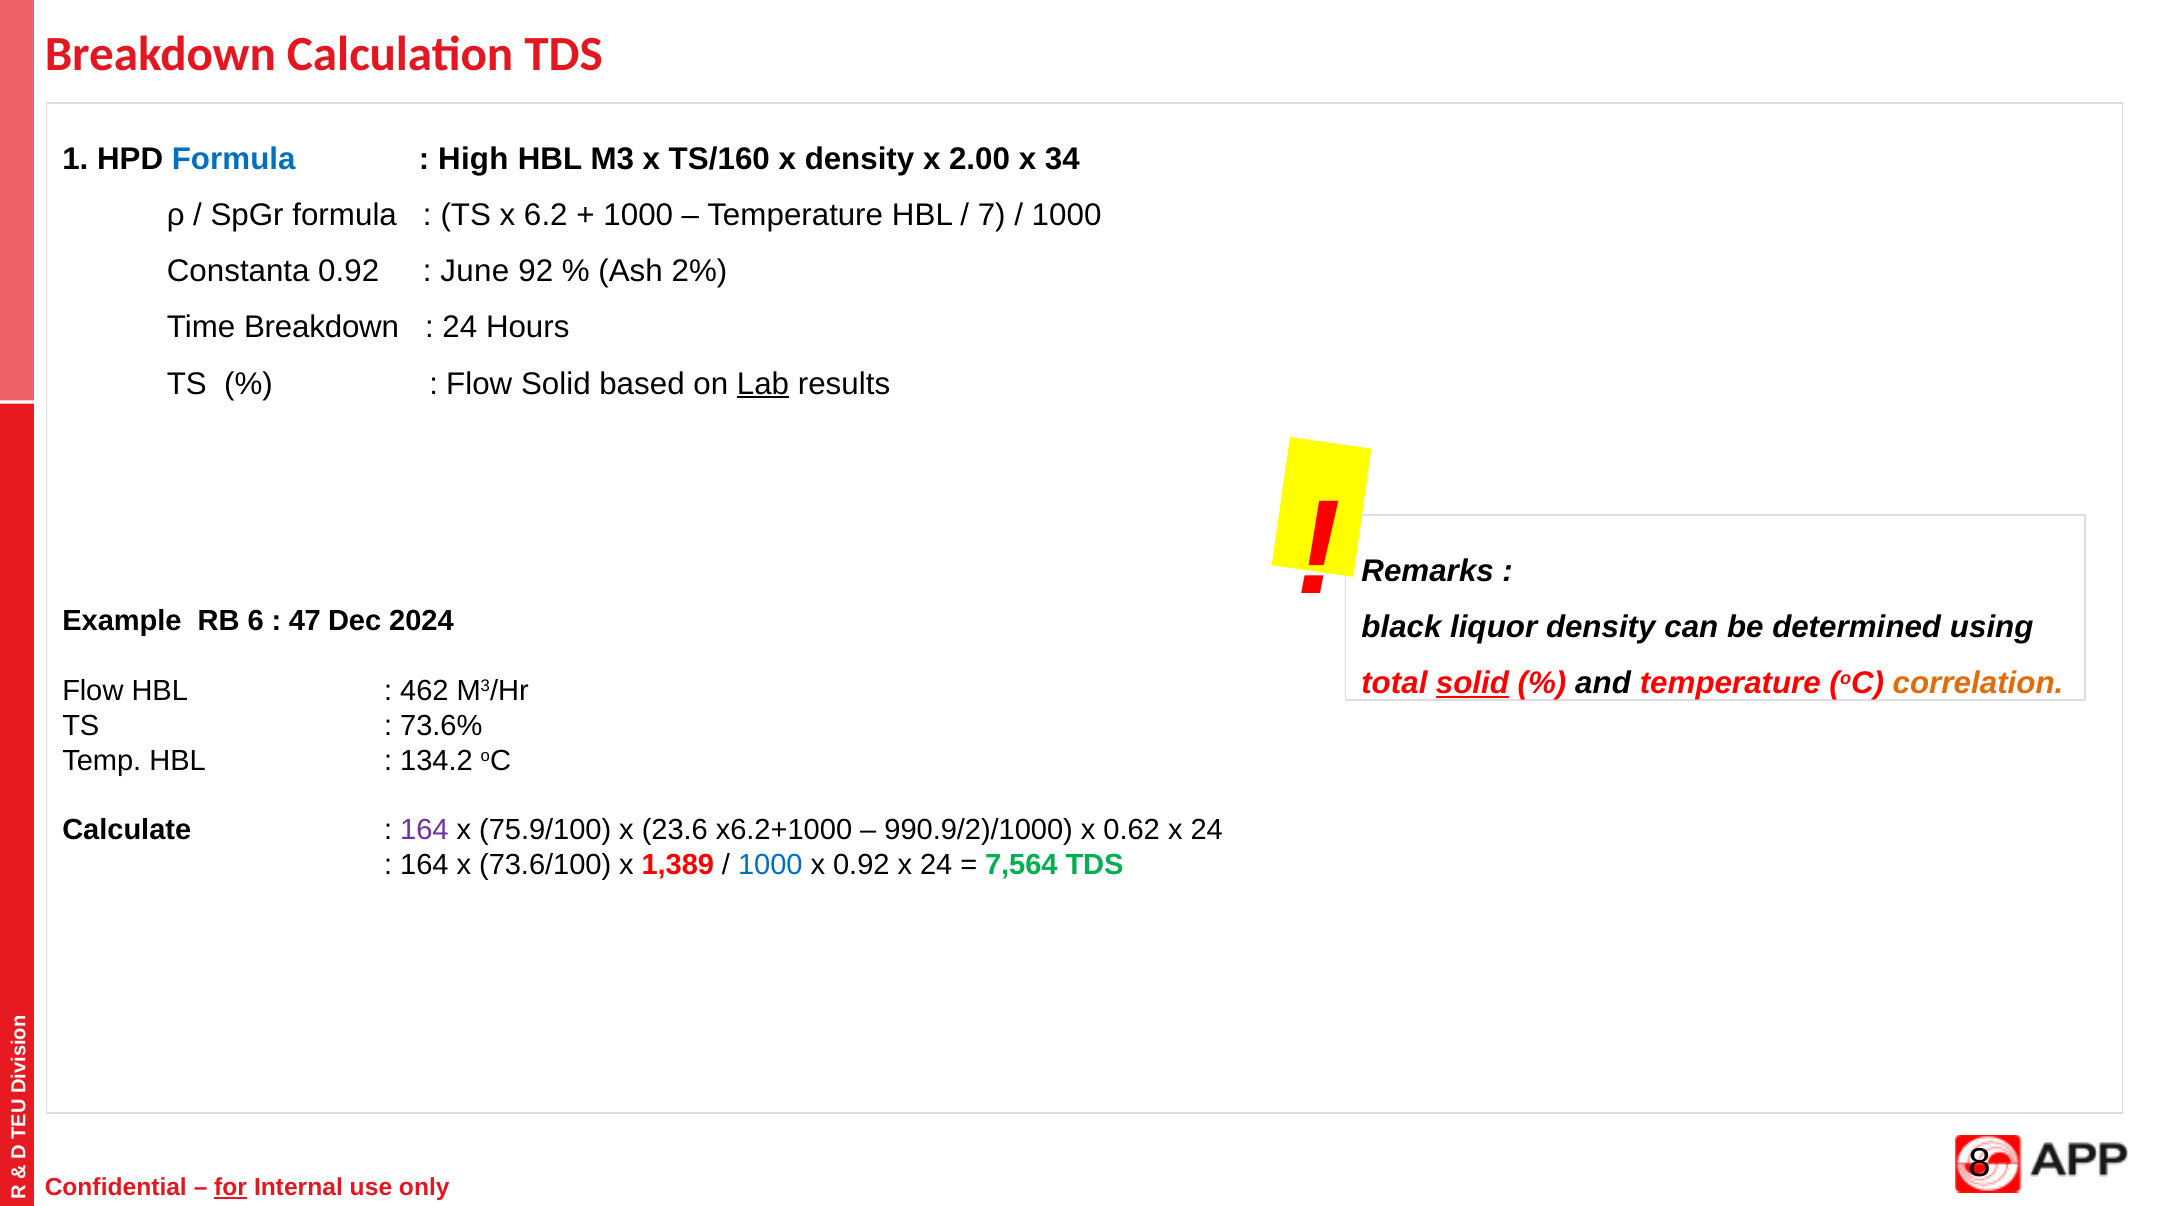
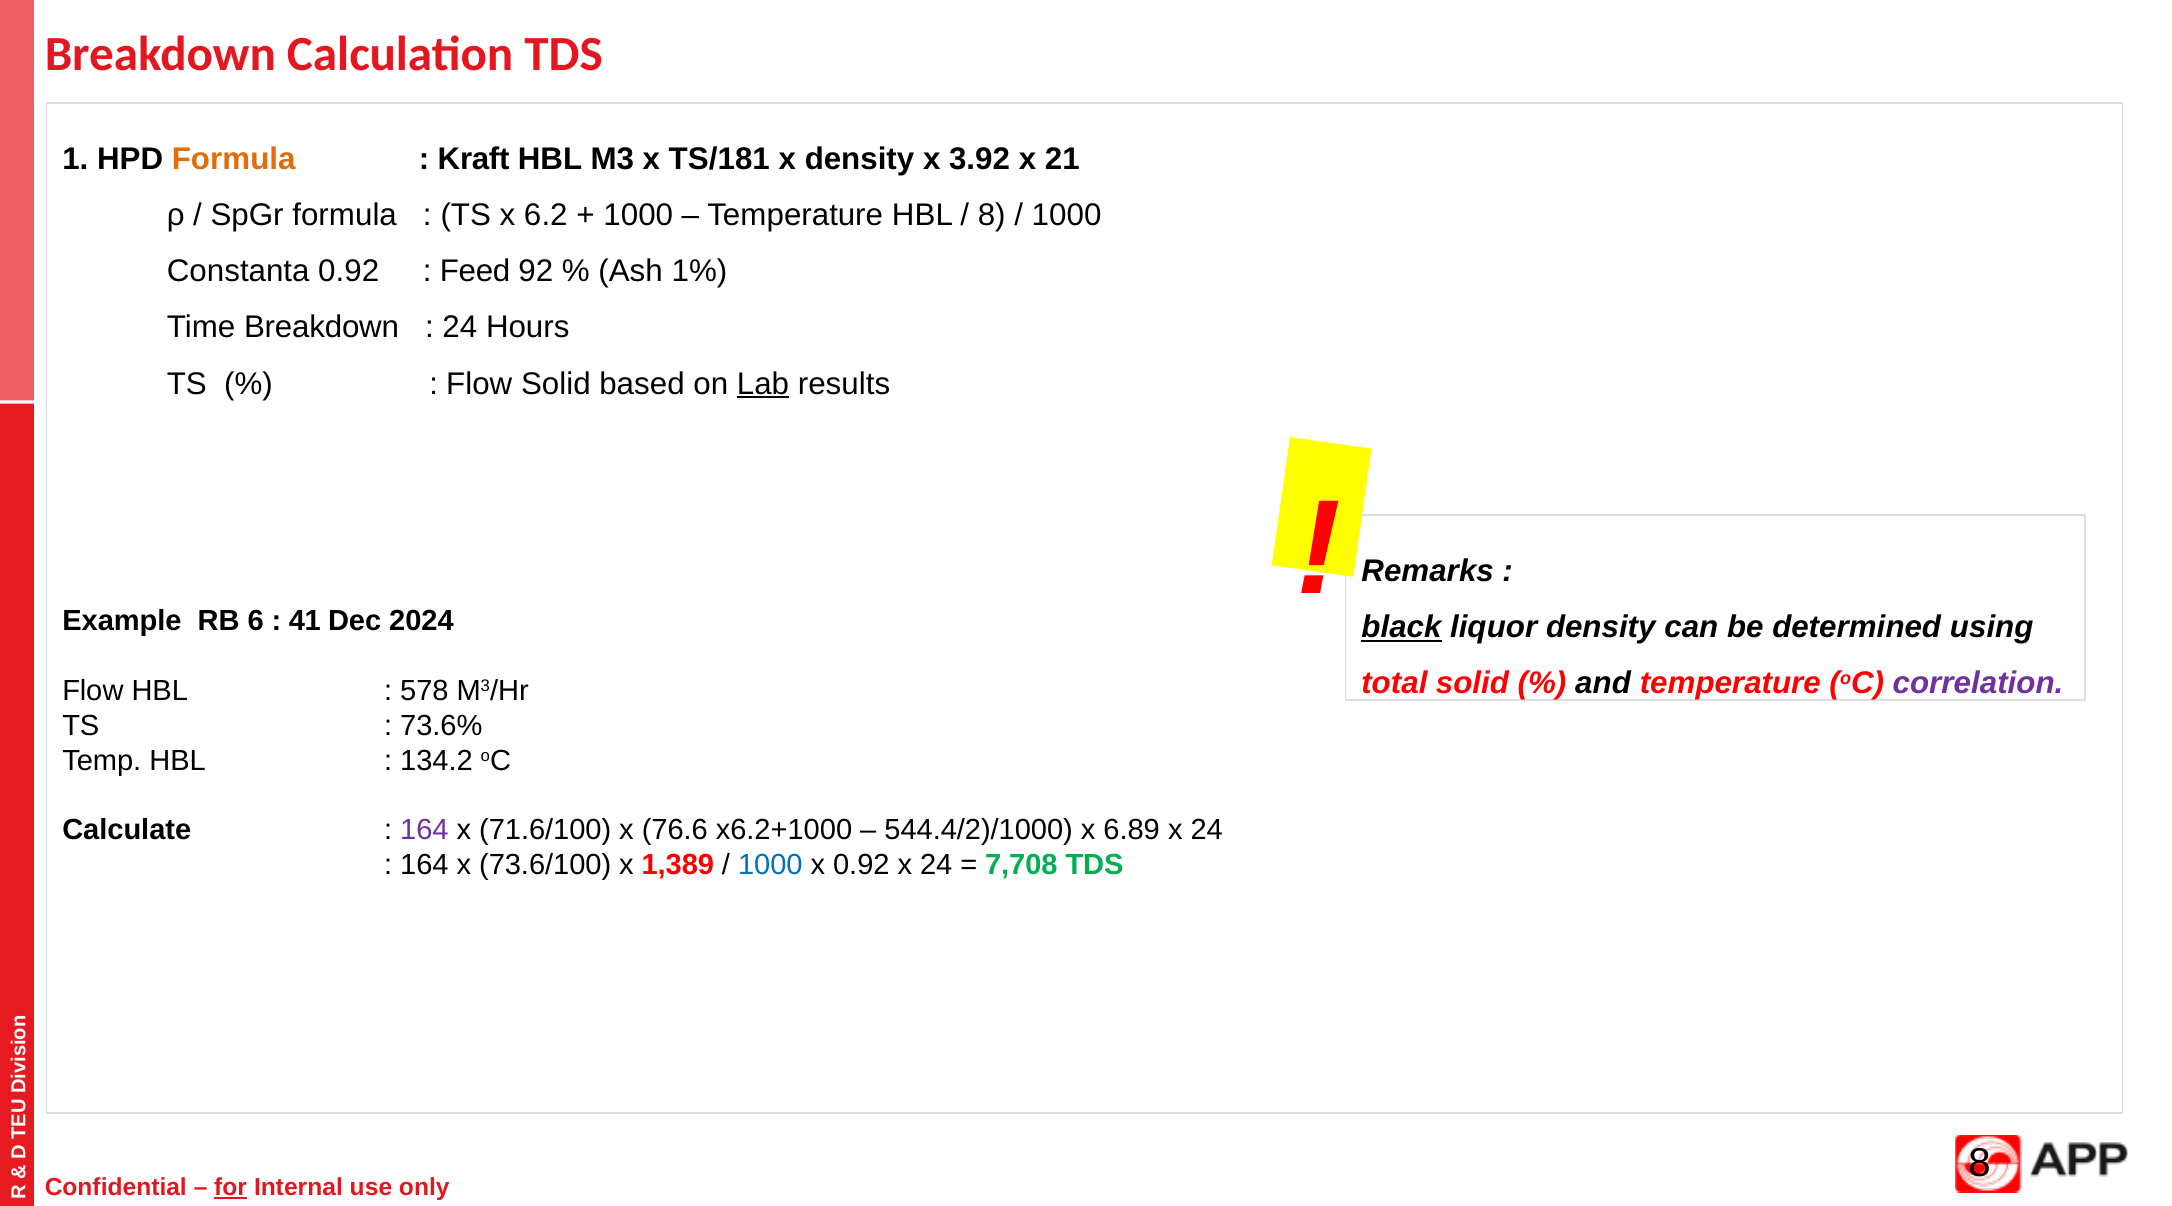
Formula colour: blue -> orange (234, 159)
High: High -> Kraft (474, 159)
TS/160: TS/160 -> TS/181 (719, 159)
2.00: 2.00 -> 3.92 (980, 159)
34: 34 -> 21 (1062, 159)
7: 7 -> 8 (992, 215)
June: June -> Feed (475, 271)
2%: 2% -> 1% (700, 271)
47: 47 -> 41 (305, 621)
black underline: none -> present (1402, 627)
solid underline: present -> none (1472, 684)
correlation colour: orange -> purple (1978, 684)
462: 462 -> 578 (424, 691)
75.9/100: 75.9/100 -> 71.6/100 (545, 831)
23.6: 23.6 -> 76.6 (675, 831)
990.9/2)/1000: 990.9/2)/1000 -> 544.4/2)/1000 (979, 831)
0.62: 0.62 -> 6.89 (1132, 831)
7,564: 7,564 -> 7,708 (1021, 866)
